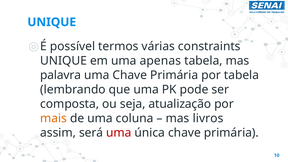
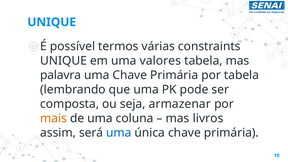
apenas: apenas -> valores (160, 61)
atualização: atualização -> armazenar (180, 104)
uma colour: red -> blue (119, 133)
